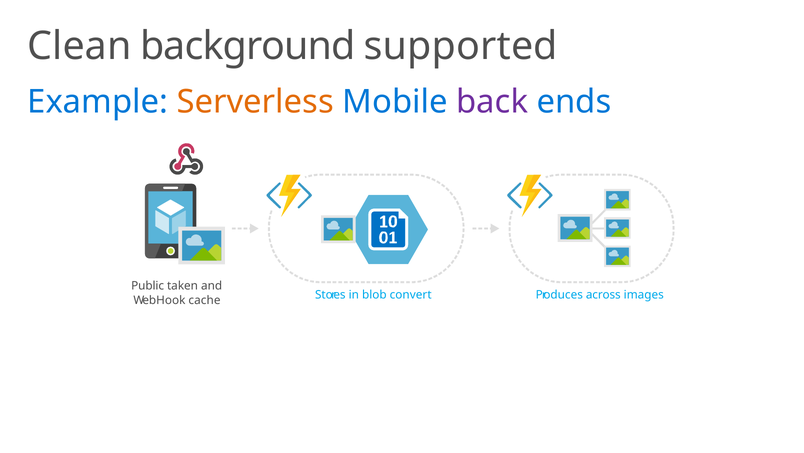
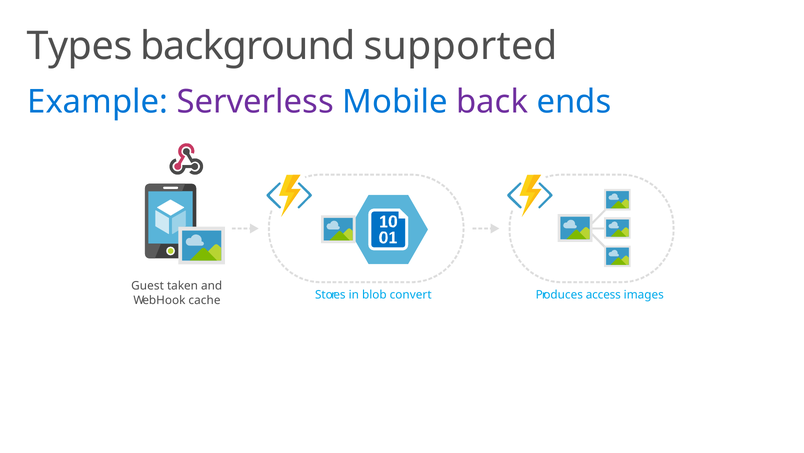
Clean: Clean -> Types (80, 46)
Serverless colour: orange -> purple (255, 102)
Public: Public -> Guest (148, 285)
across: across -> access (603, 294)
